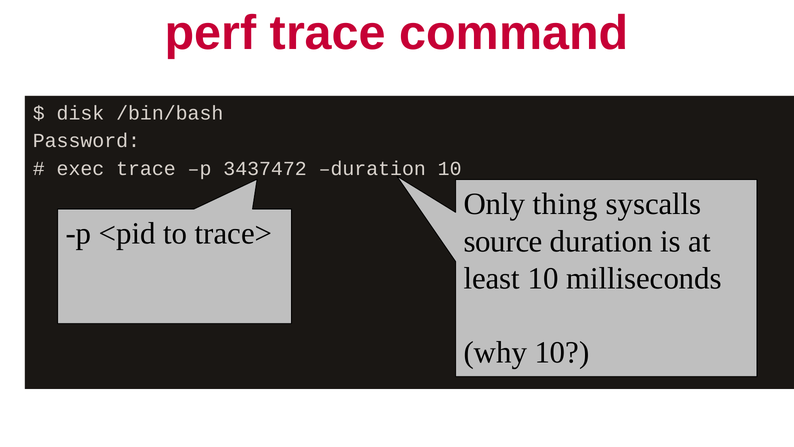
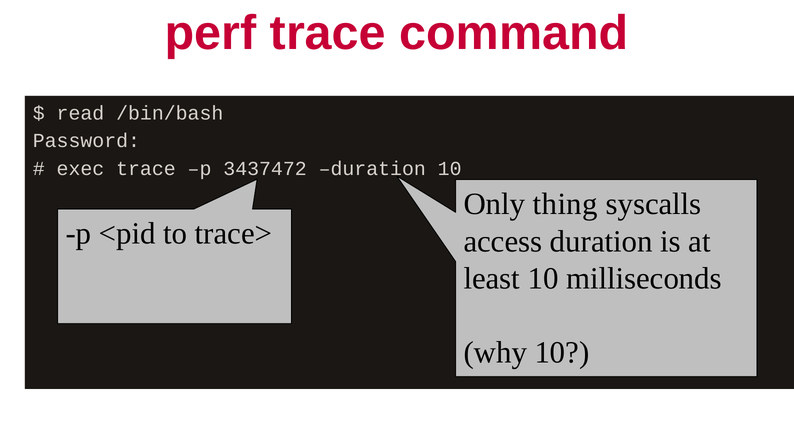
disk: disk -> read (80, 113)
source: source -> access (503, 241)
